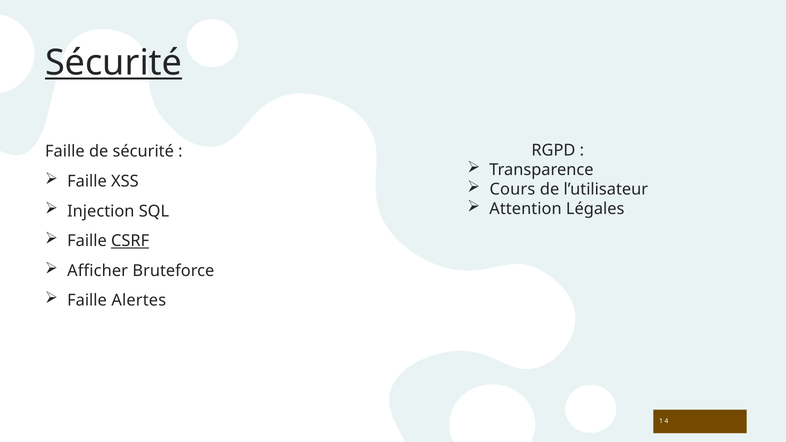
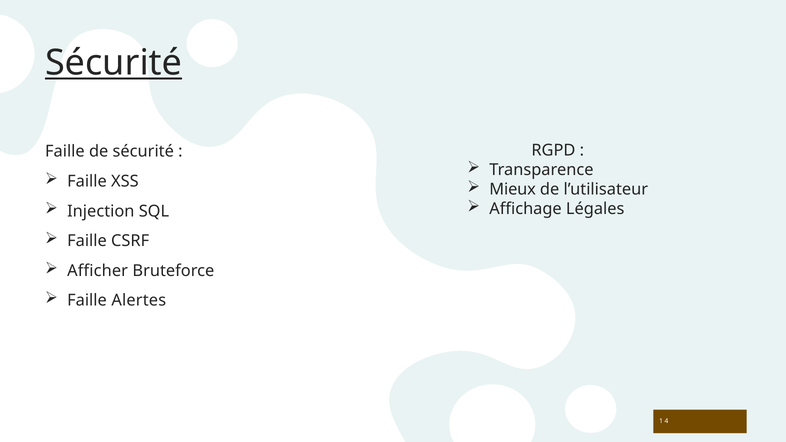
Cours: Cours -> Mieux (513, 189)
Attention: Attention -> Affichage (526, 209)
CSRF underline: present -> none (130, 241)
